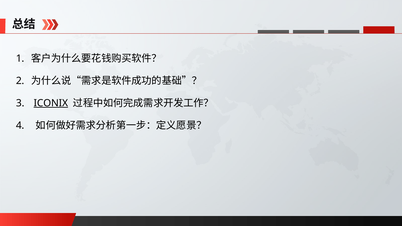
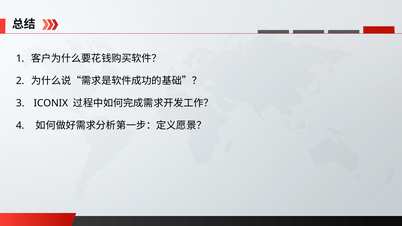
ICONIX underline: present -> none (51, 103)
